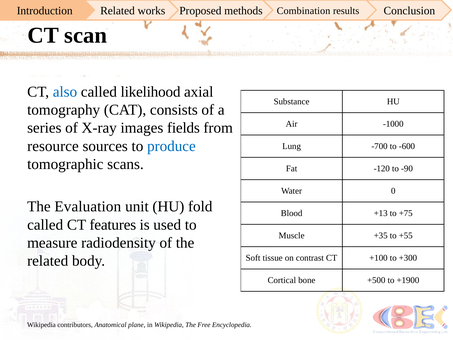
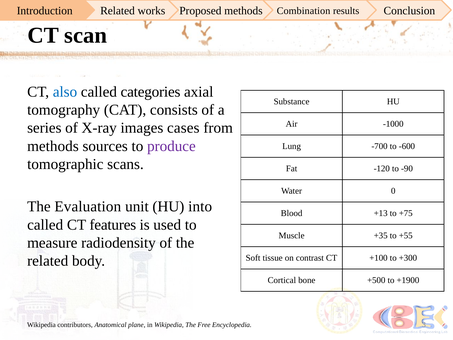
likelihood: likelihood -> categories (151, 92)
fields: fields -> cases (183, 128)
resource: resource -> methods (53, 146)
produce colour: blue -> purple (171, 146)
fold: fold -> into (200, 206)
